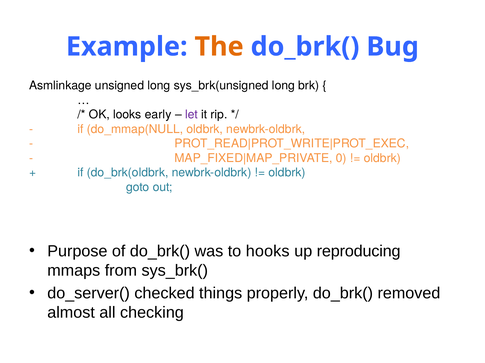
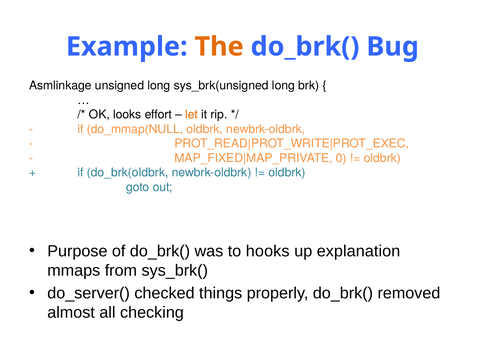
early: early -> effort (158, 115)
let colour: purple -> orange (192, 115)
reproducing: reproducing -> explanation (359, 252)
